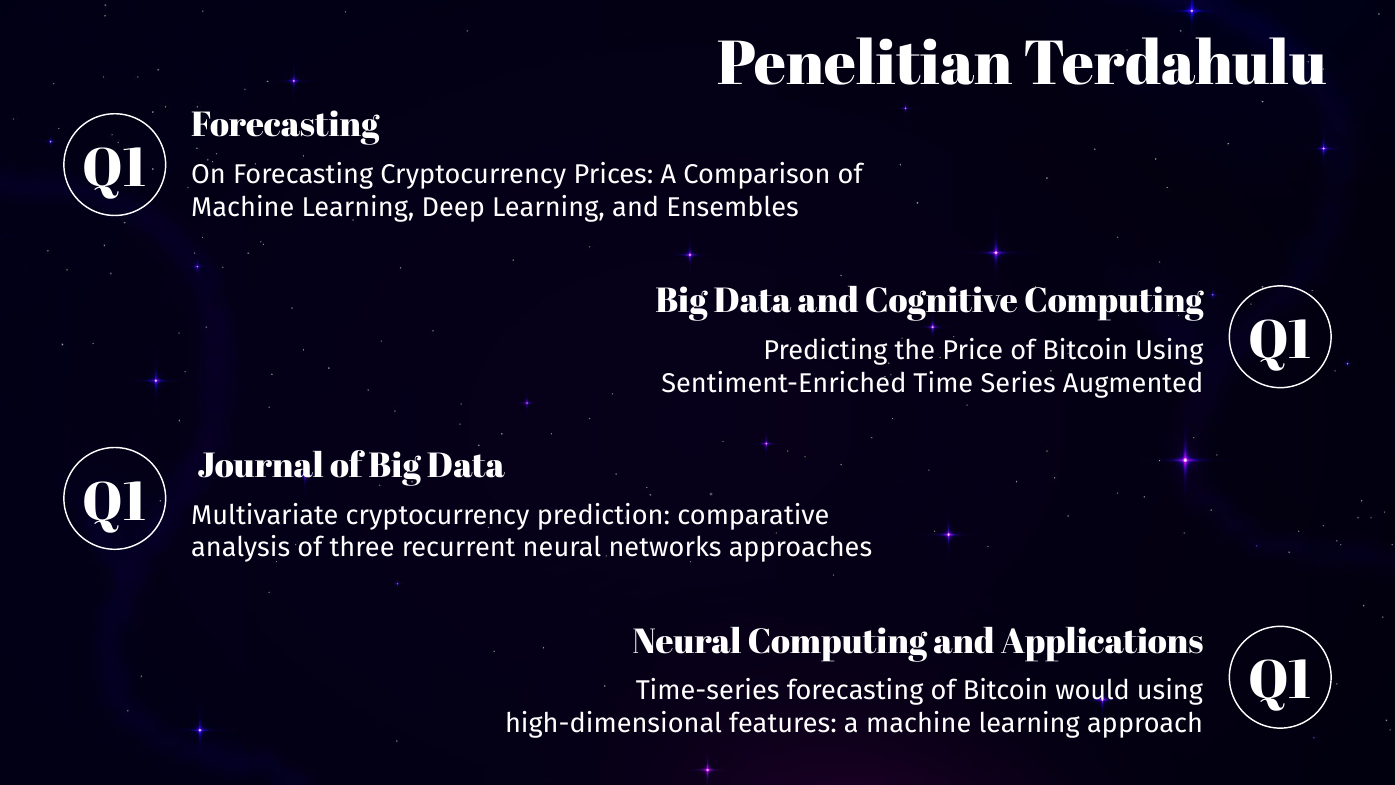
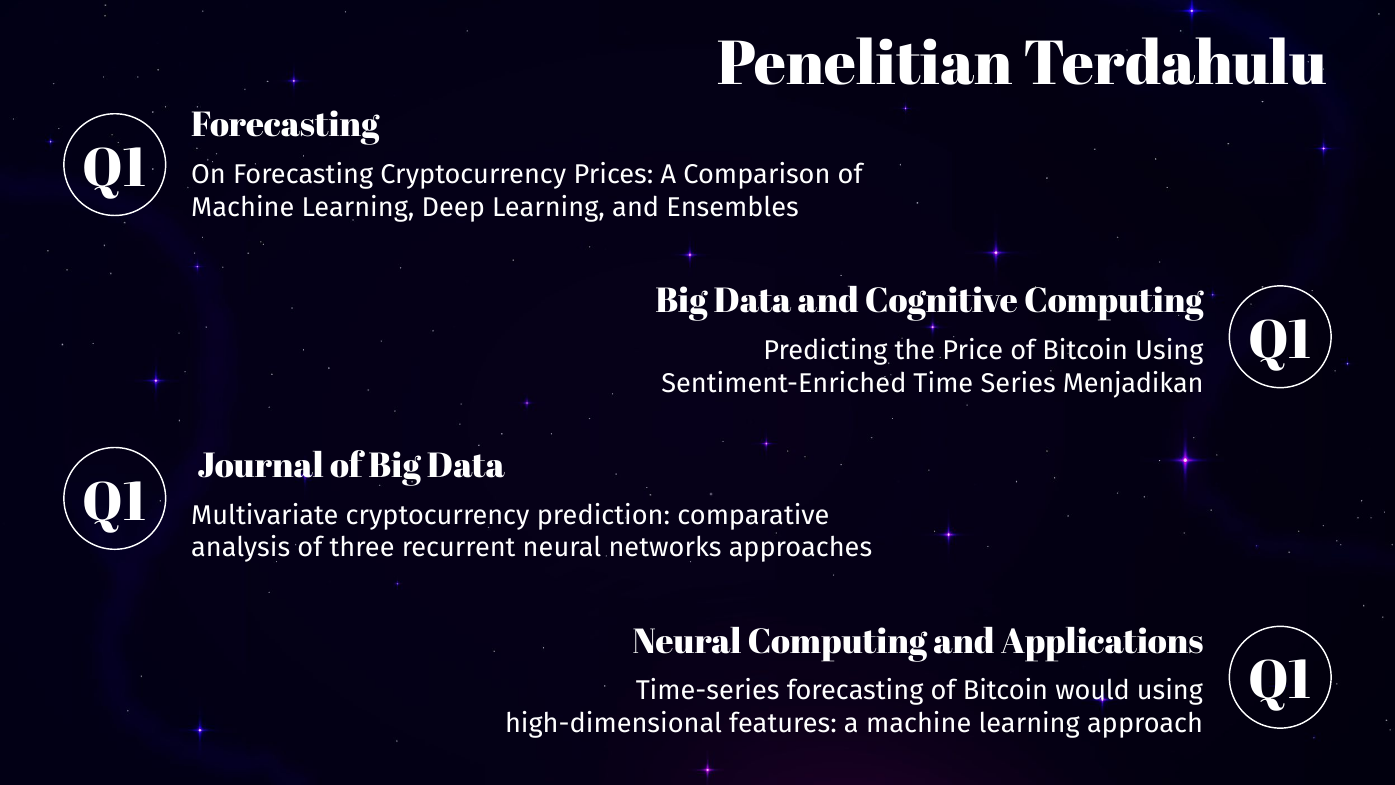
Augmented: Augmented -> Menjadikan (1133, 383)
